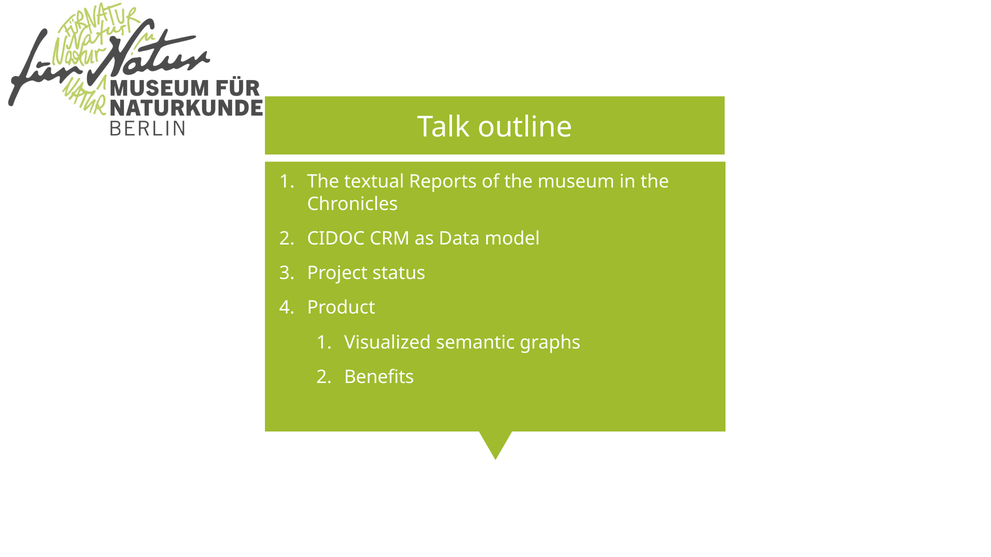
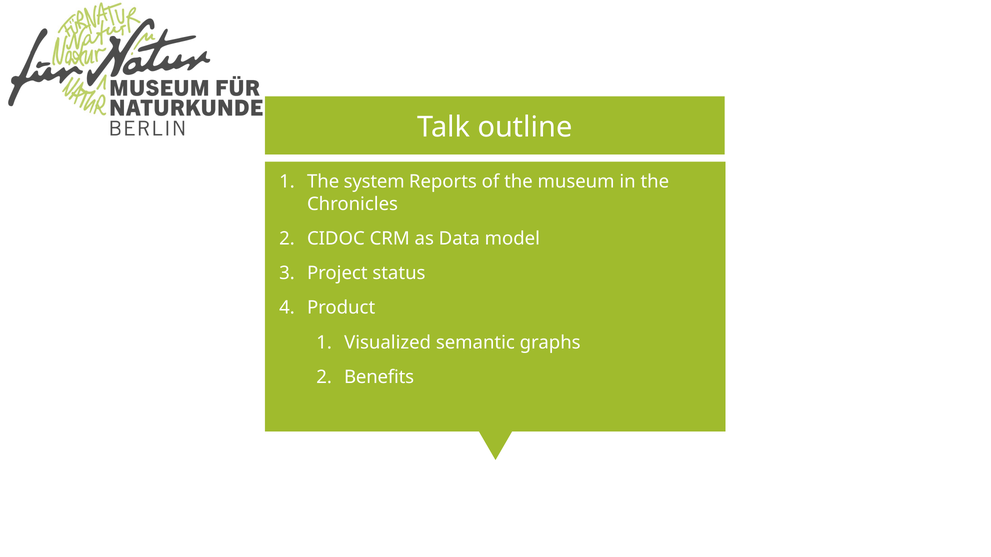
textual: textual -> system (374, 182)
